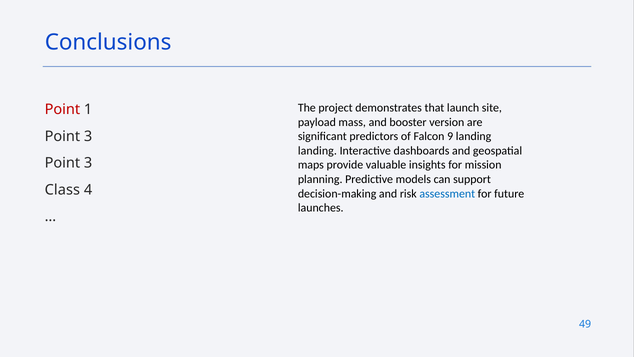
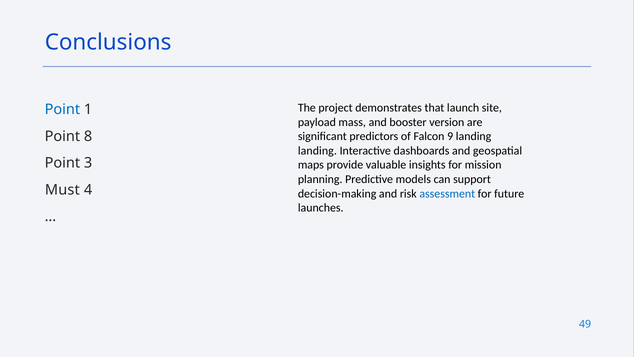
Point colour: red -> blue (62, 110)
3: 3 -> 8 (88, 136)
Class: Class -> Must (62, 190)
